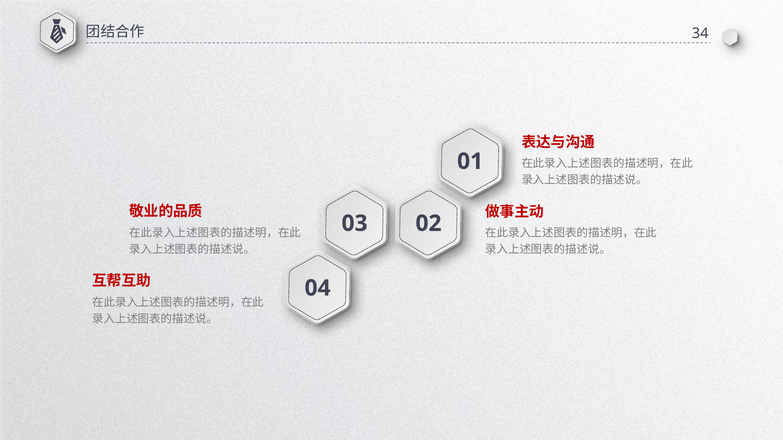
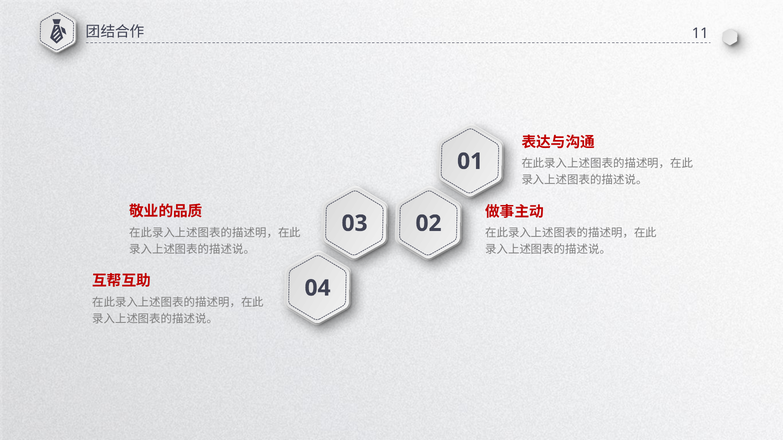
34: 34 -> 11 (700, 33)
